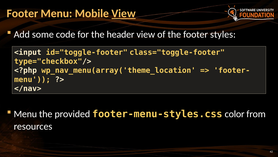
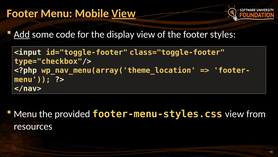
Add underline: none -> present (22, 34)
header: header -> display (120, 34)
footer-menu-styles.css color: color -> view (234, 114)
